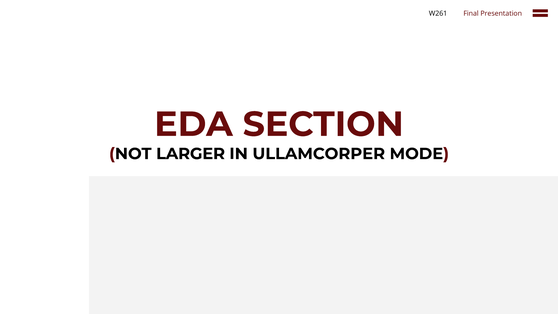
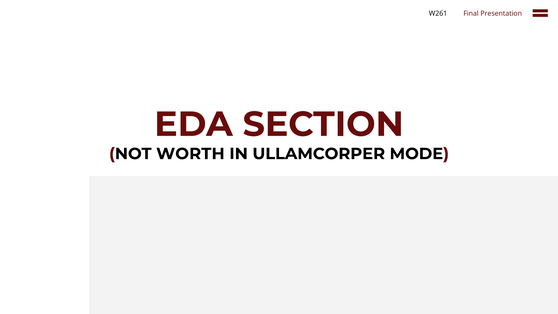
LARGER: LARGER -> WORTH (190, 154)
